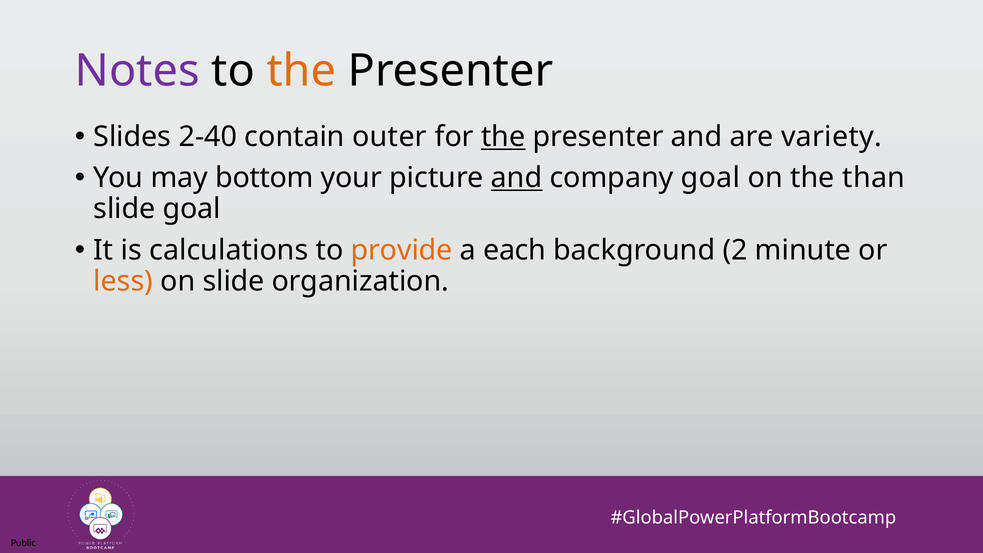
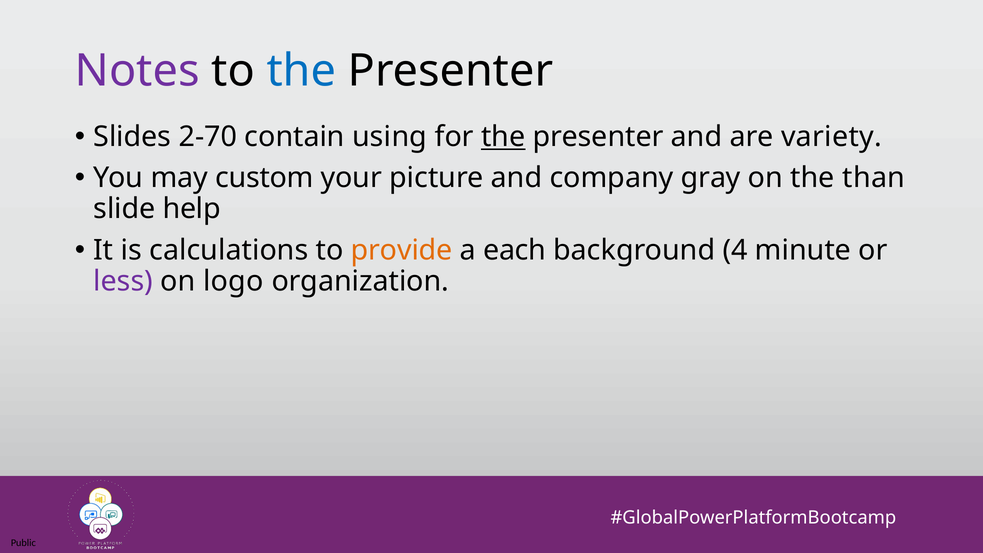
the colour: orange -> blue (301, 71)
2-40: 2-40 -> 2-70 (208, 137)
outer: outer -> using (390, 137)
bottom: bottom -> custom (264, 178)
and underline: present -> none (517, 178)
company goal: goal -> gray (711, 178)
slide goal: goal -> help (192, 209)
2: 2 -> 4 (735, 250)
less colour: orange -> purple (123, 281)
on slide: slide -> logo (233, 281)
